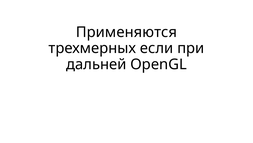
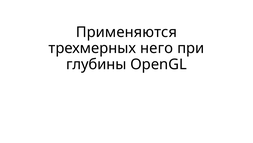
если: если -> него (157, 48)
дальней: дальней -> глубины (96, 64)
